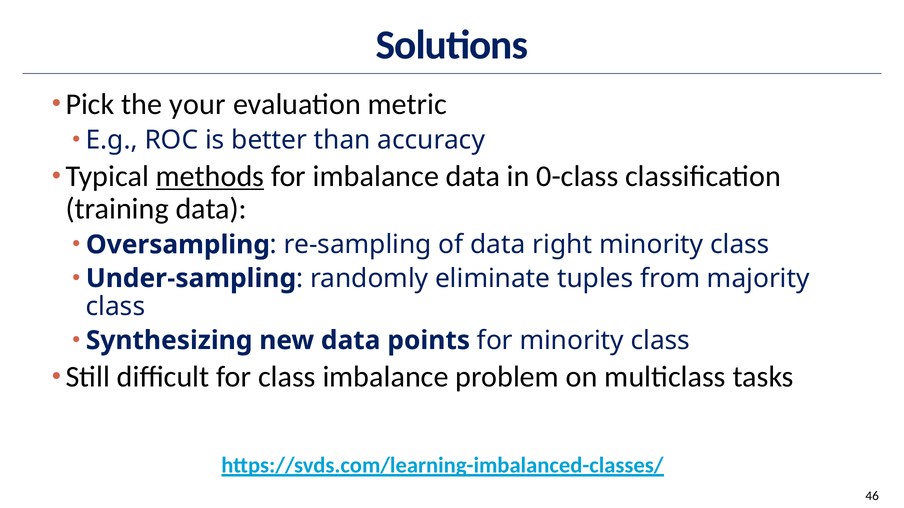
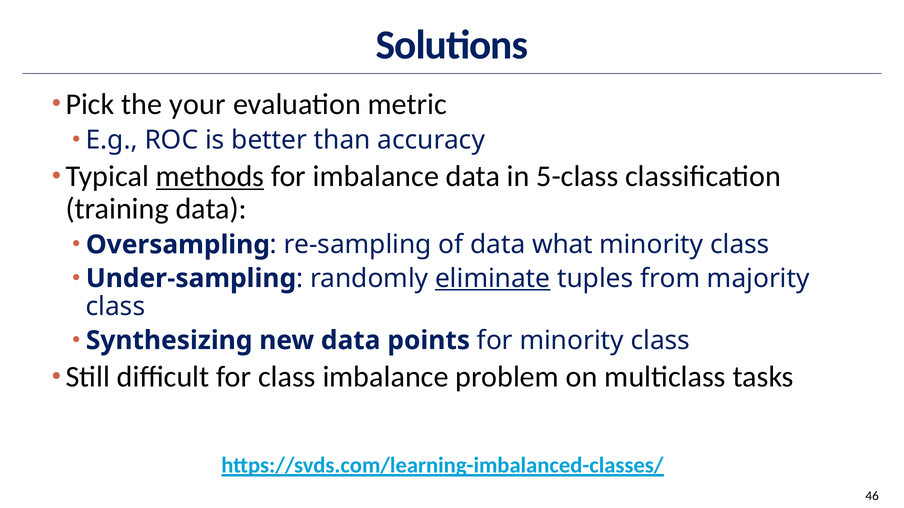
0-class: 0-class -> 5-class (577, 177)
right: right -> what (562, 245)
eliminate underline: none -> present (493, 279)
